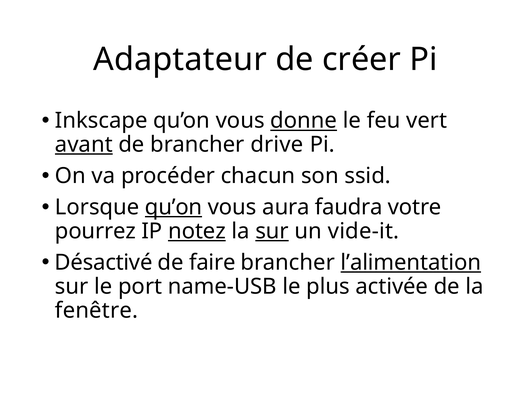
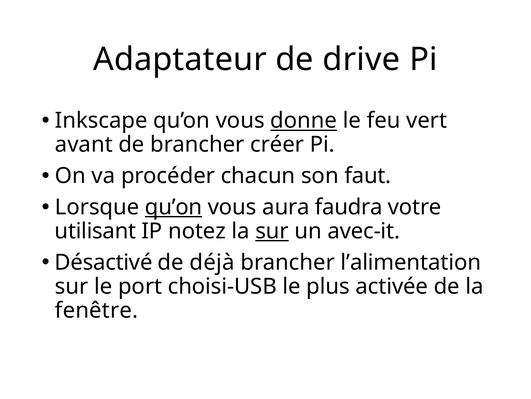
créer: créer -> drive (361, 59)
avant underline: present -> none (84, 144)
drive: drive -> créer (277, 144)
ssid: ssid -> faut (368, 176)
pourrez: pourrez -> utilisant (95, 231)
notez underline: present -> none (197, 231)
vide-it: vide-it -> avec-it (364, 231)
faire: faire -> déjà (212, 262)
l’alimentation underline: present -> none (411, 262)
name-USB: name-USB -> choisi-USB (222, 286)
